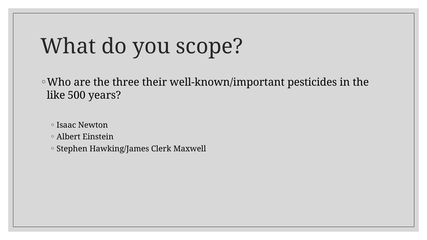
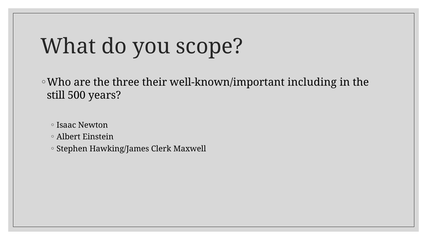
pesticides: pesticides -> including (312, 82)
like: like -> still (56, 95)
